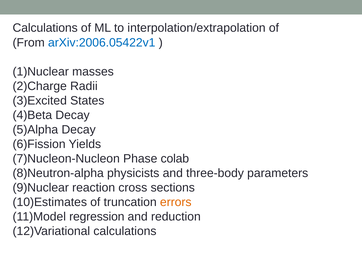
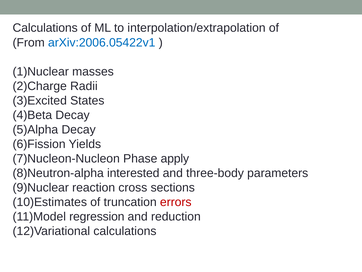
colab: colab -> apply (175, 158)
physicists: physicists -> interested (133, 173)
errors colour: orange -> red (176, 202)
